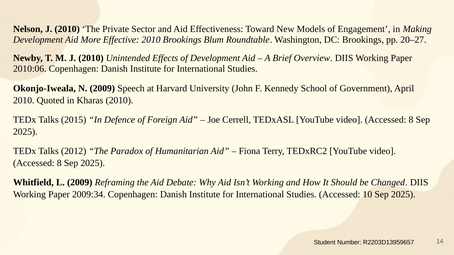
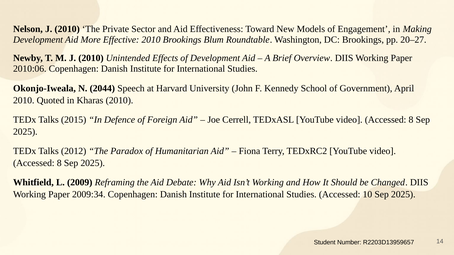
N 2009: 2009 -> 2044 (102, 89)
